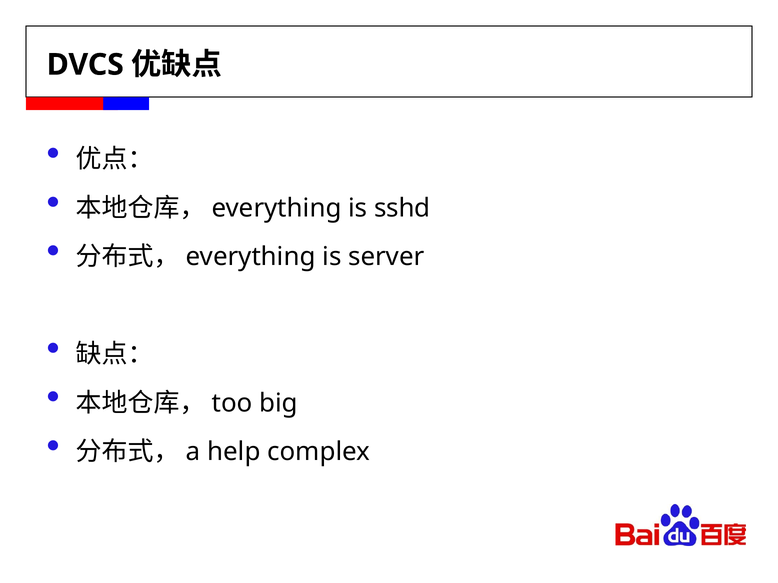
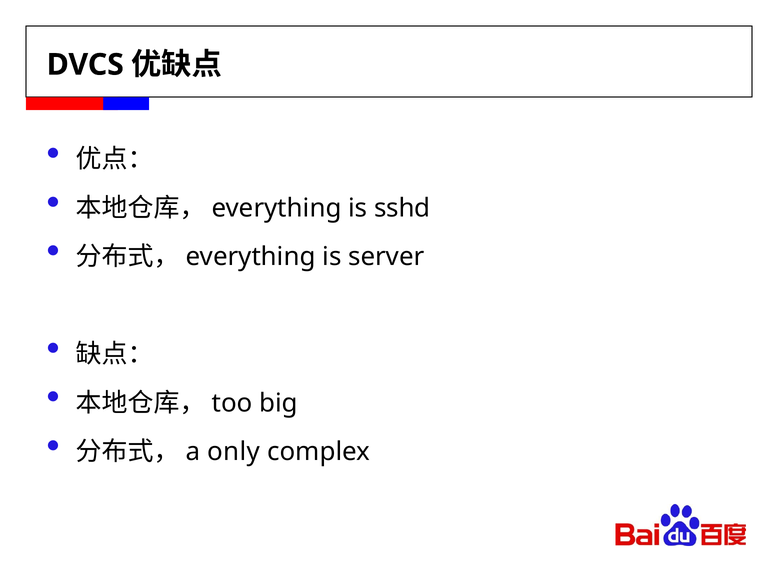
help: help -> only (234, 452)
